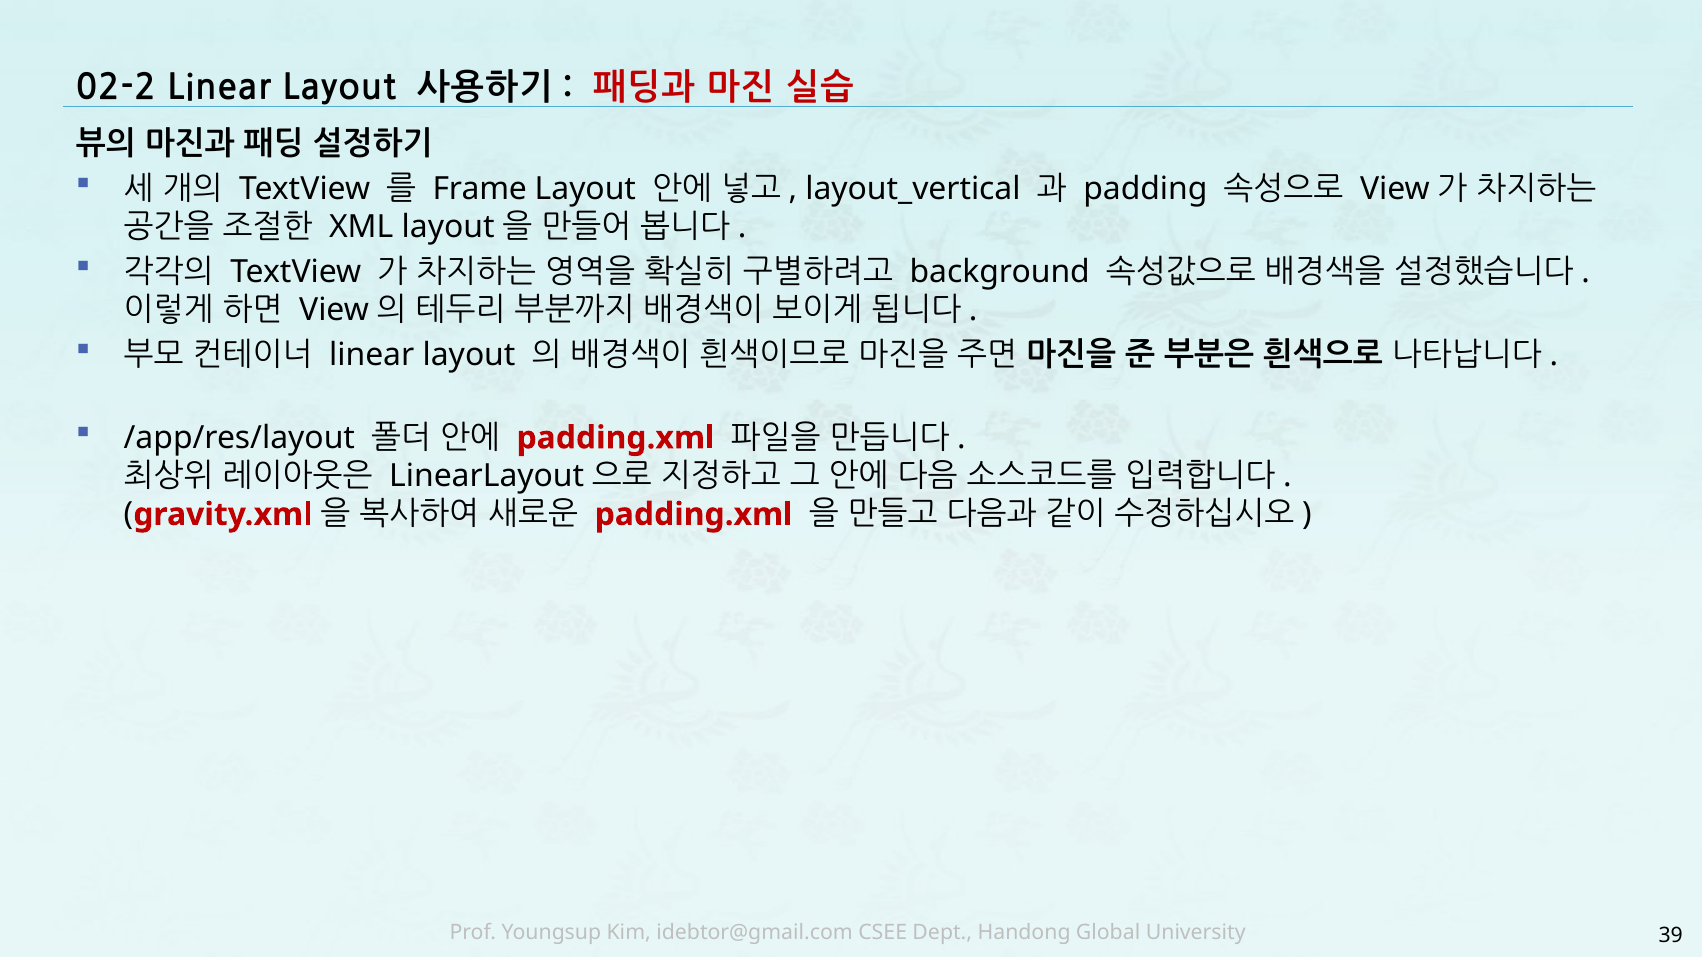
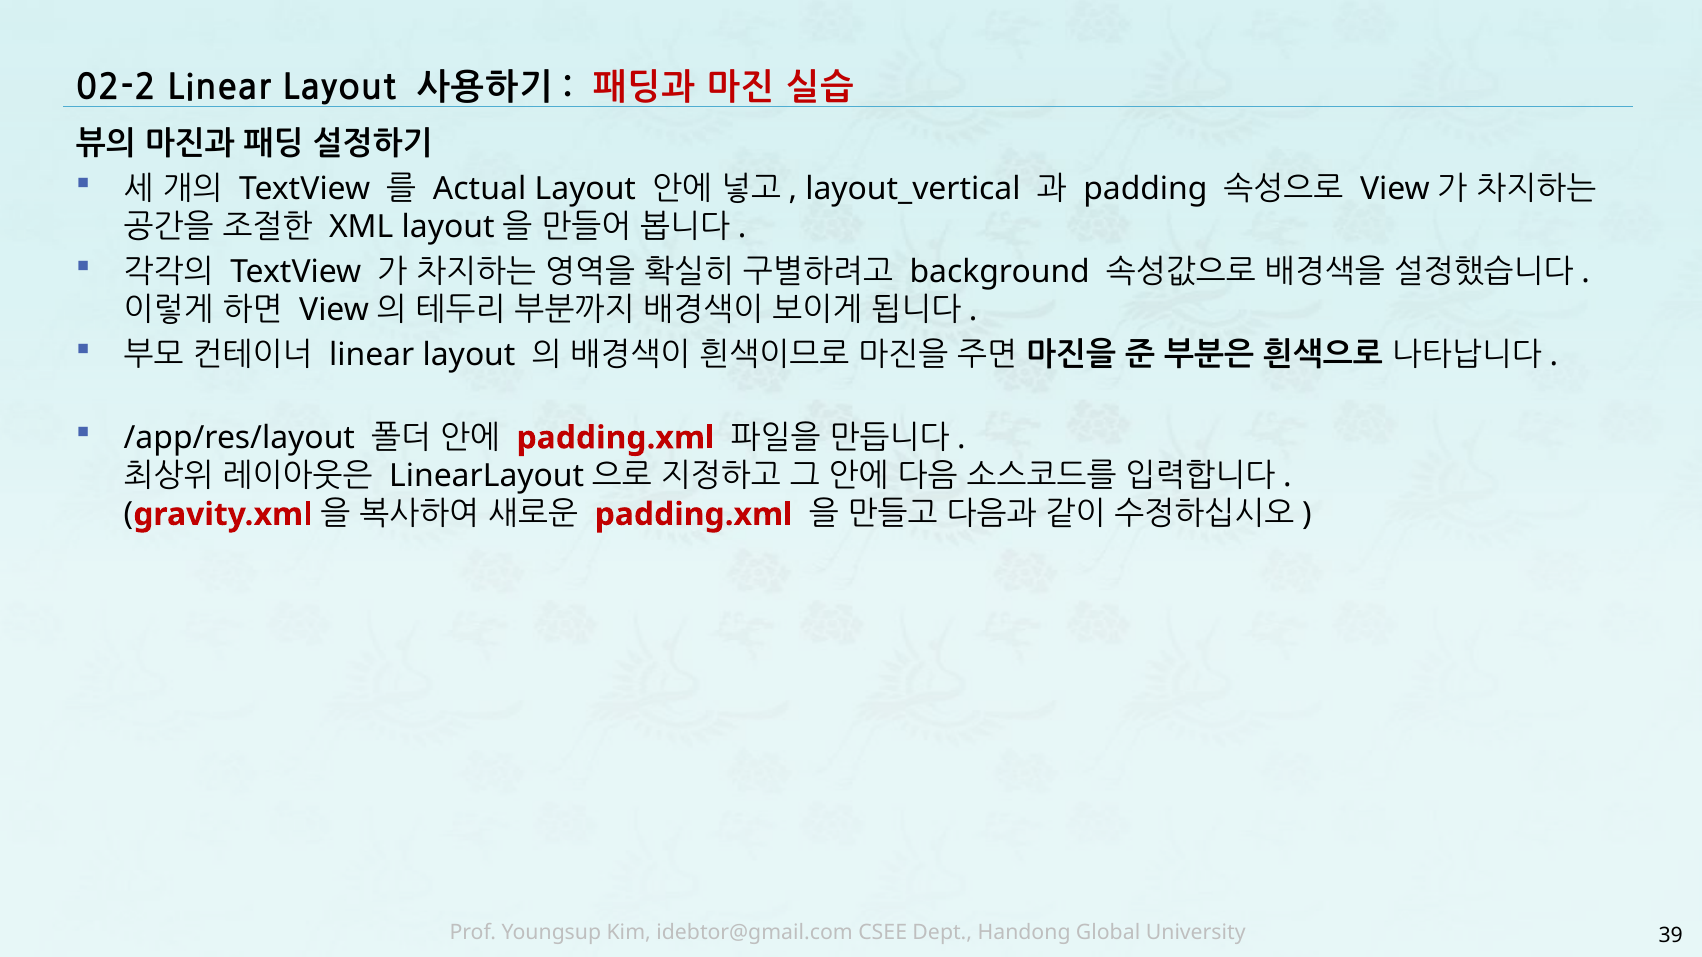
Frame: Frame -> Actual (480, 189)
